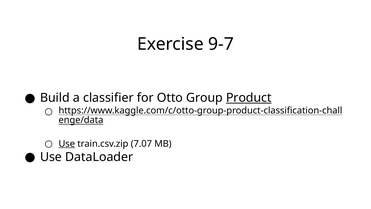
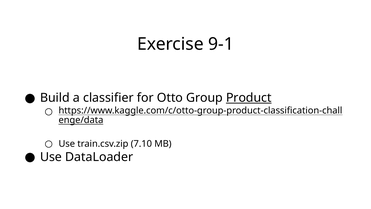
9-7: 9-7 -> 9-1 (221, 44)
Use underline: present -> none (67, 144)
7.07: 7.07 -> 7.10 (141, 144)
